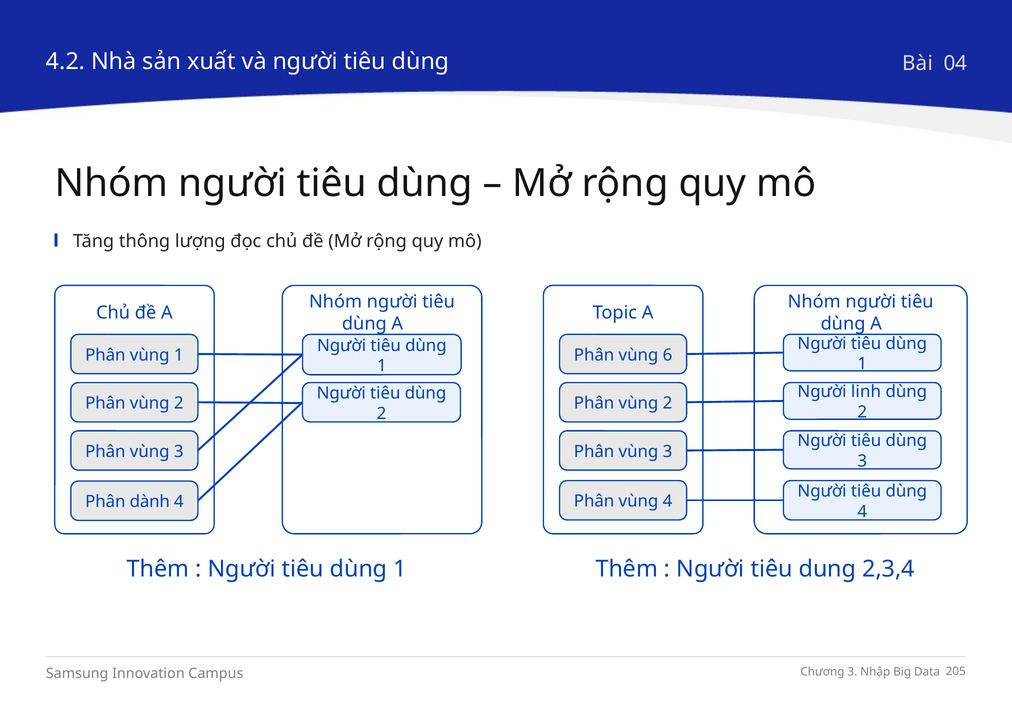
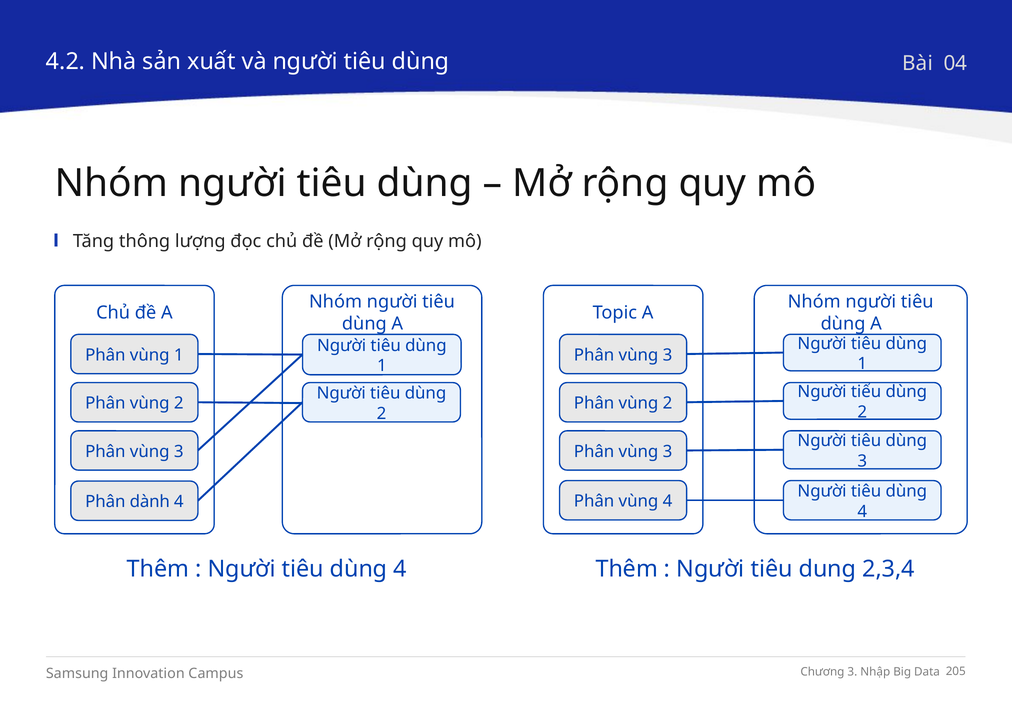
6: 6 -> 3 (667, 355)
linh: linh -> tiểu (866, 392)
1: 1 -> 4 (400, 569)
